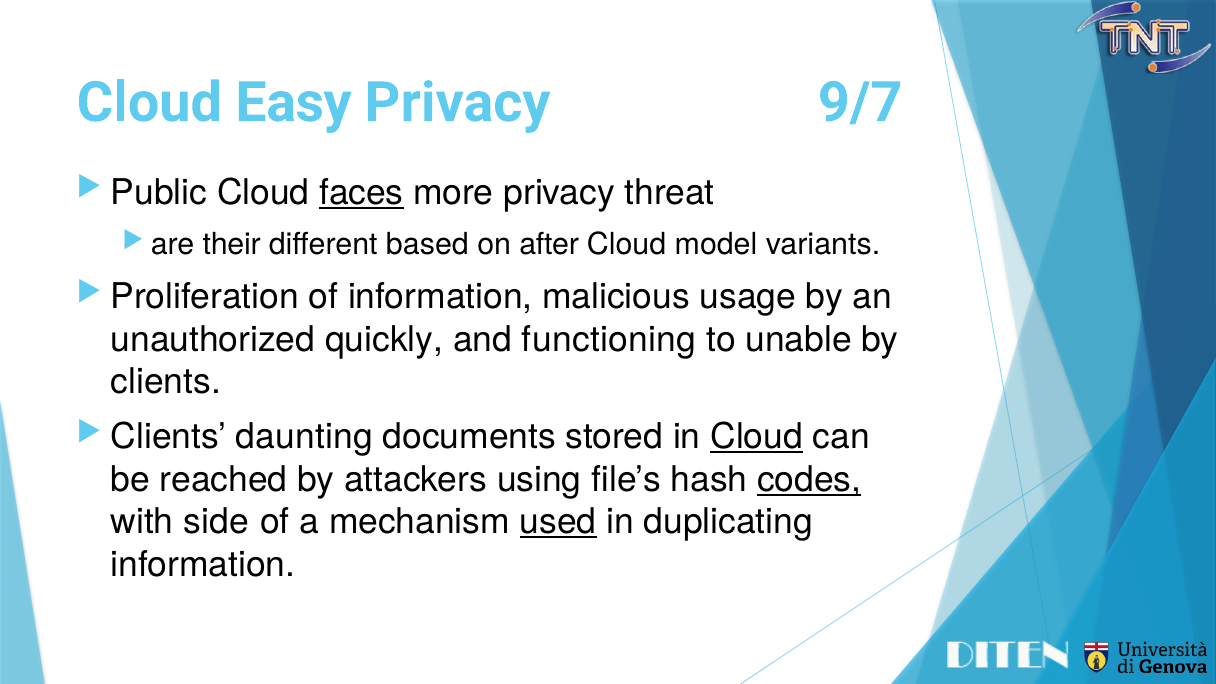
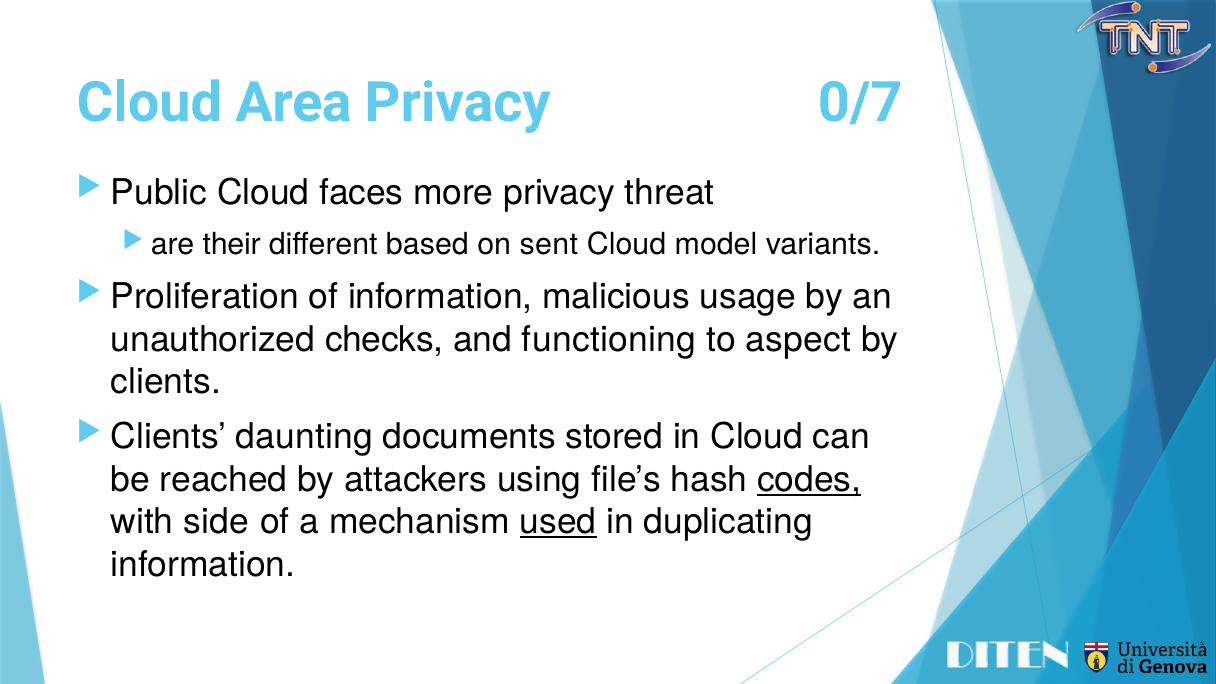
Easy: Easy -> Area (293, 103)
9/7: 9/7 -> 0/7 (860, 103)
faces underline: present -> none (362, 193)
after: after -> sent (549, 244)
quickly: quickly -> checks (384, 339)
unable: unable -> aspect (799, 339)
Cloud underline: present -> none (757, 437)
